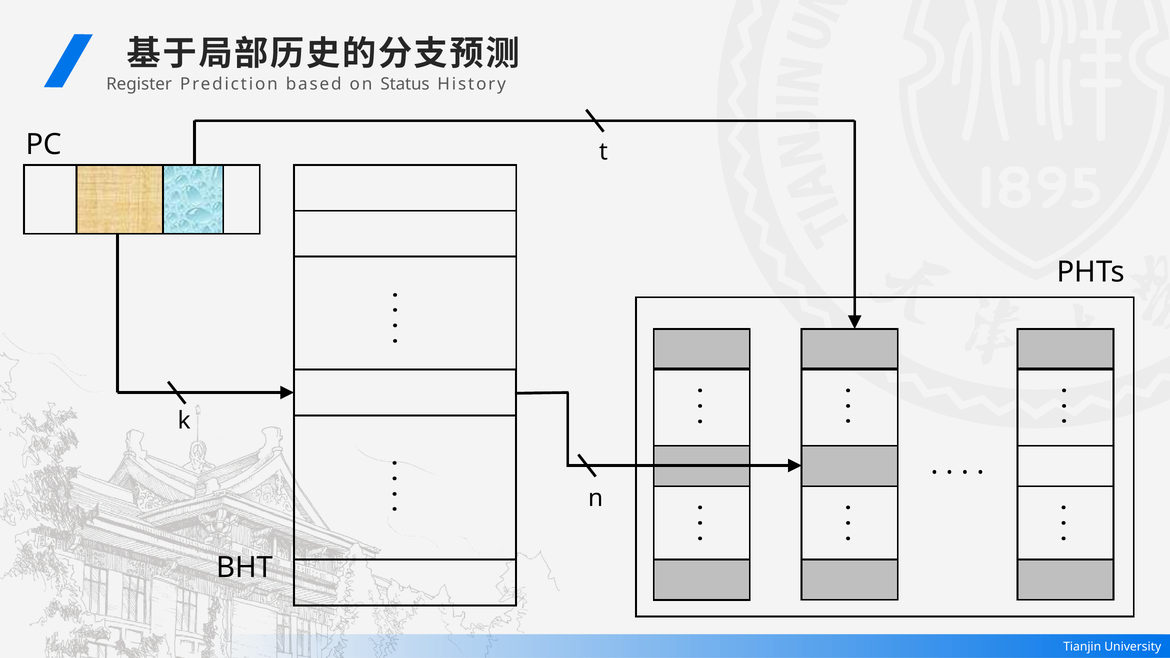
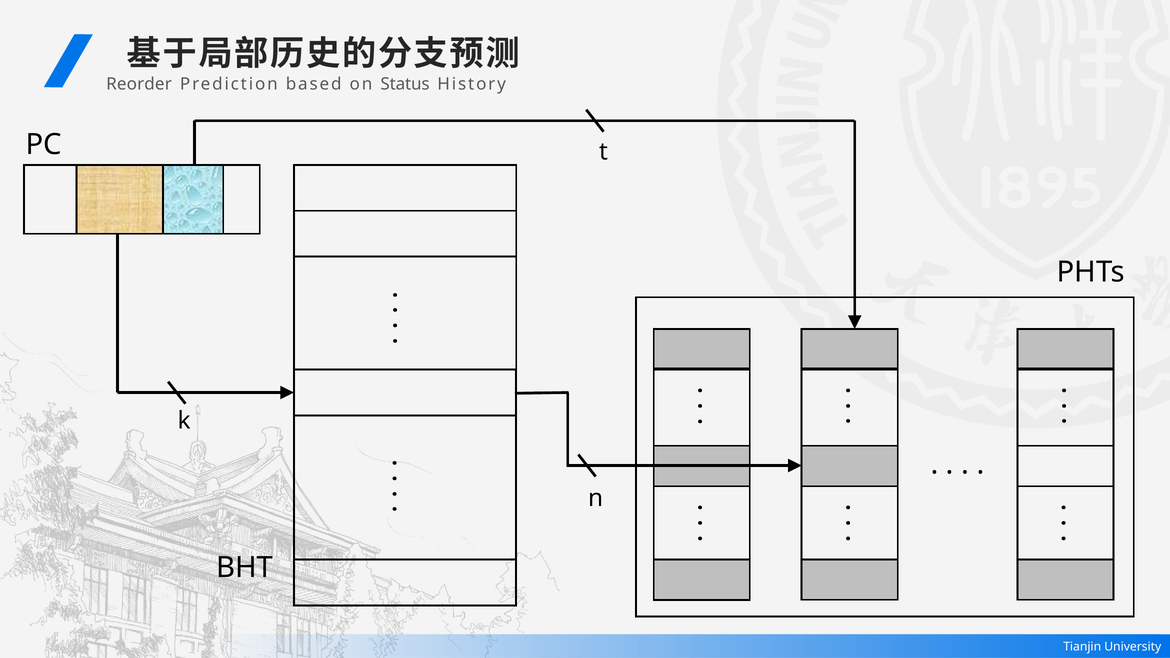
Register: Register -> Reorder (139, 84)
